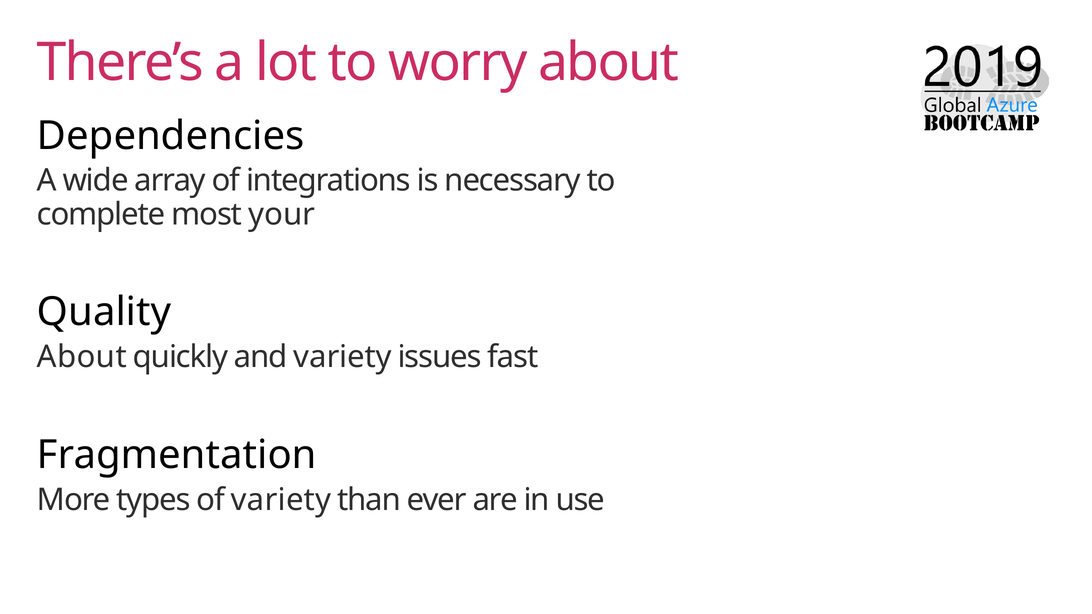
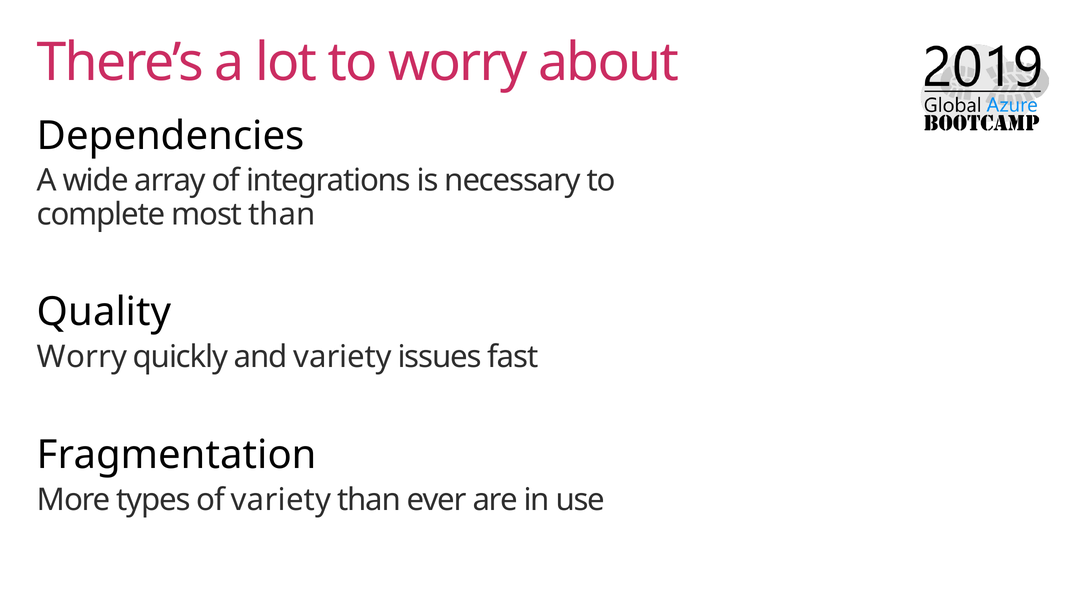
most your: your -> than (282, 214)
About: About -> Worry (82, 357)
